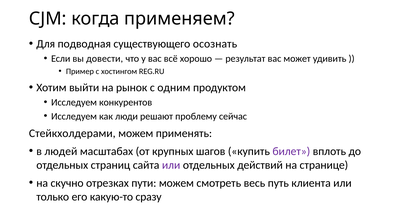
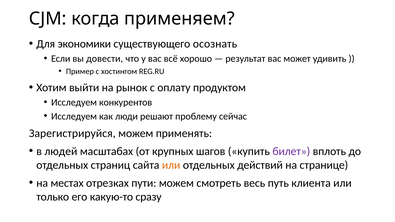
подводная: подводная -> экономики (84, 44)
одним: одним -> оплату (174, 88)
Стейкхолдерами: Стейкхолдерами -> Зарегистрируйся (72, 133)
или colour: purple -> orange (171, 165)
скучно: скучно -> местах (67, 183)
